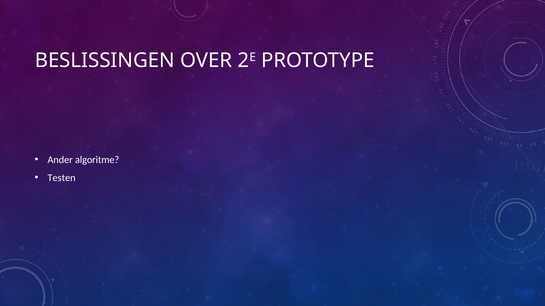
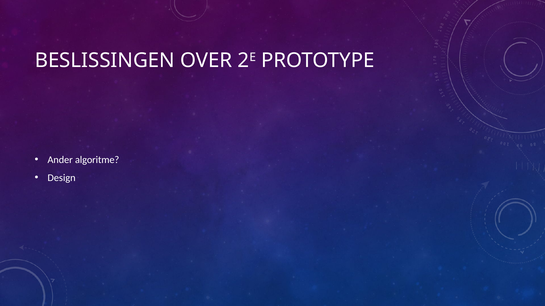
Testen: Testen -> Design (62, 178)
